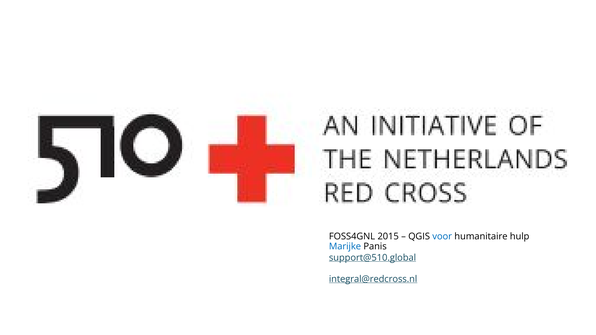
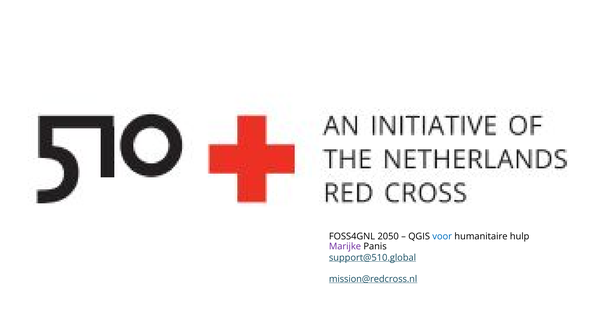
2015: 2015 -> 2050 (388, 237)
Marijke colour: blue -> purple (345, 247)
integral@redcross.nl: integral@redcross.nl -> mission@redcross.nl (373, 279)
